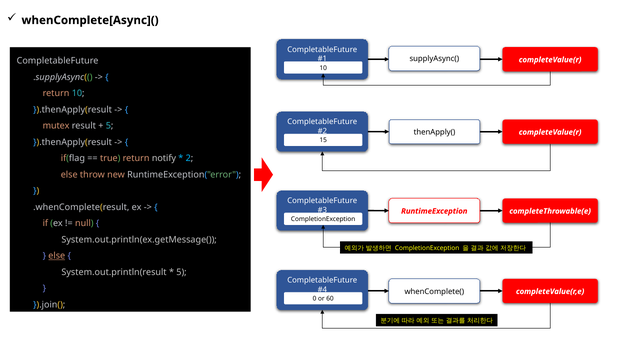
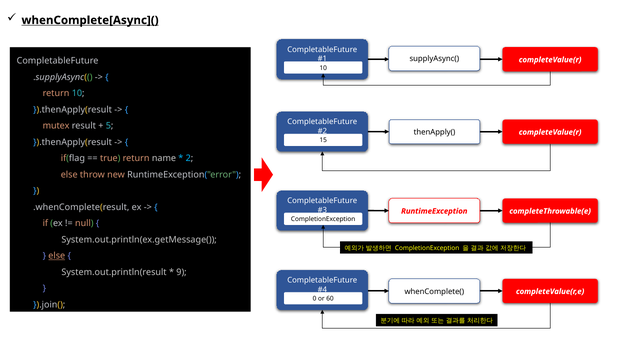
whenComplete[Async]( underline: none -> present (90, 20)
notify: notify -> name (164, 159)
5: 5 -> 9 (181, 272)
